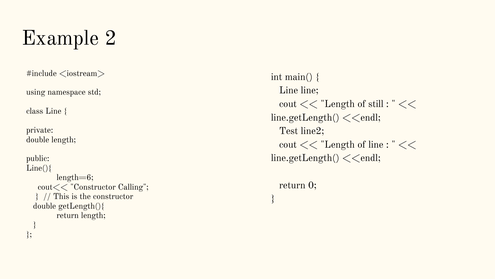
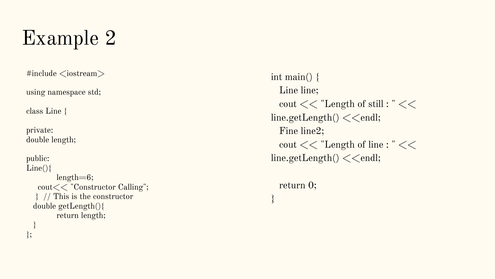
Test: Test -> Fine (289, 131)
